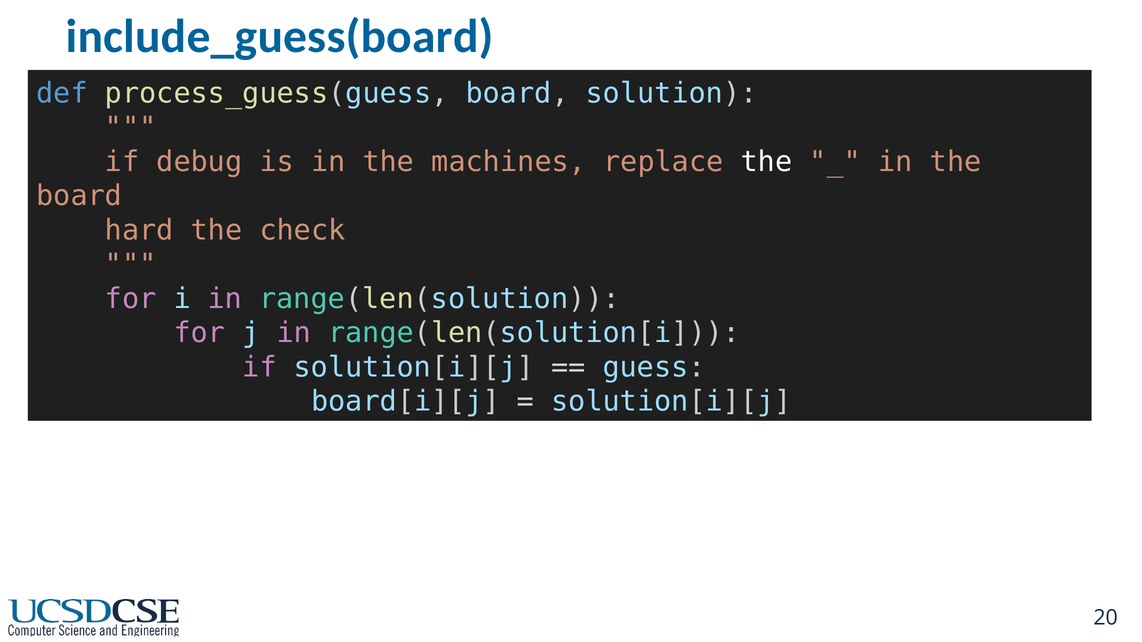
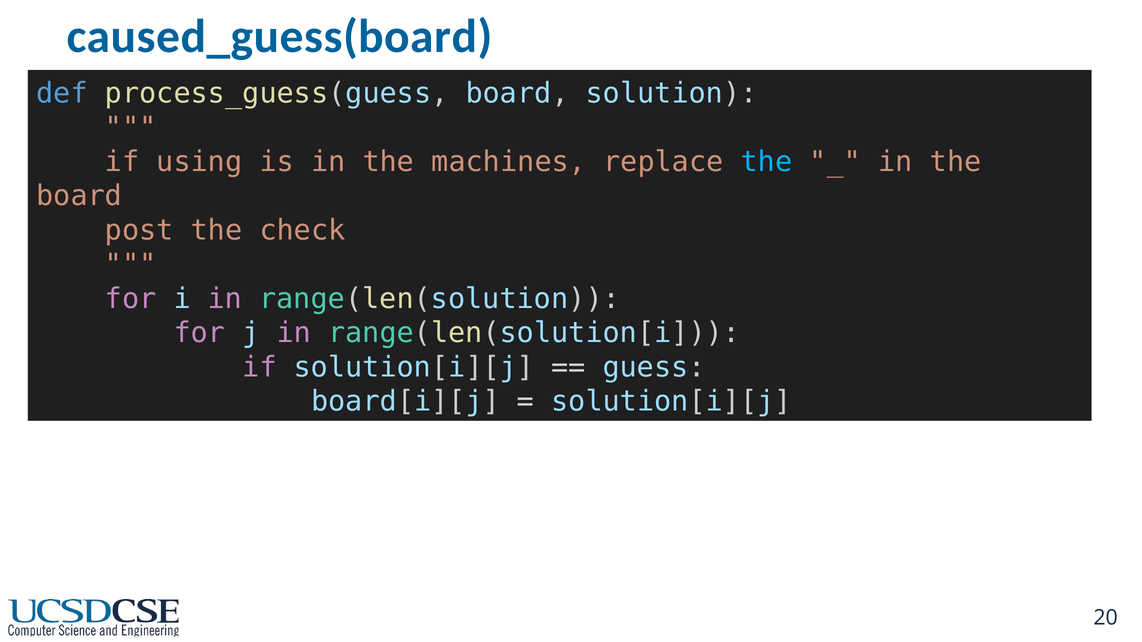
include_guess(board: include_guess(board -> caused_guess(board (279, 36)
debug: debug -> using (199, 162)
the colour: white -> light blue (767, 162)
hard: hard -> post (139, 230)
